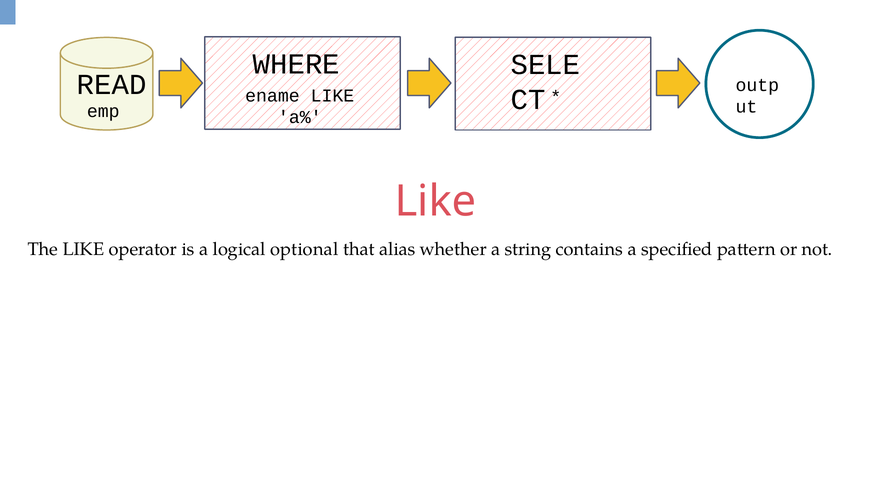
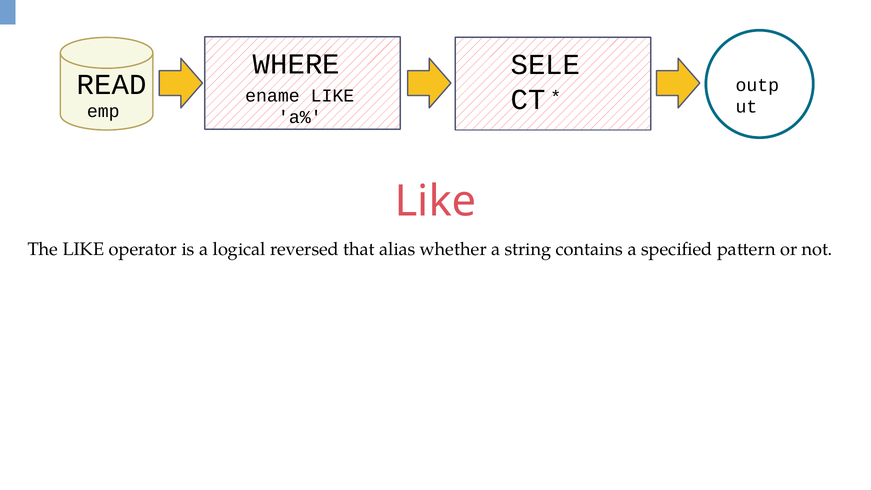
optional: optional -> reversed (304, 249)
